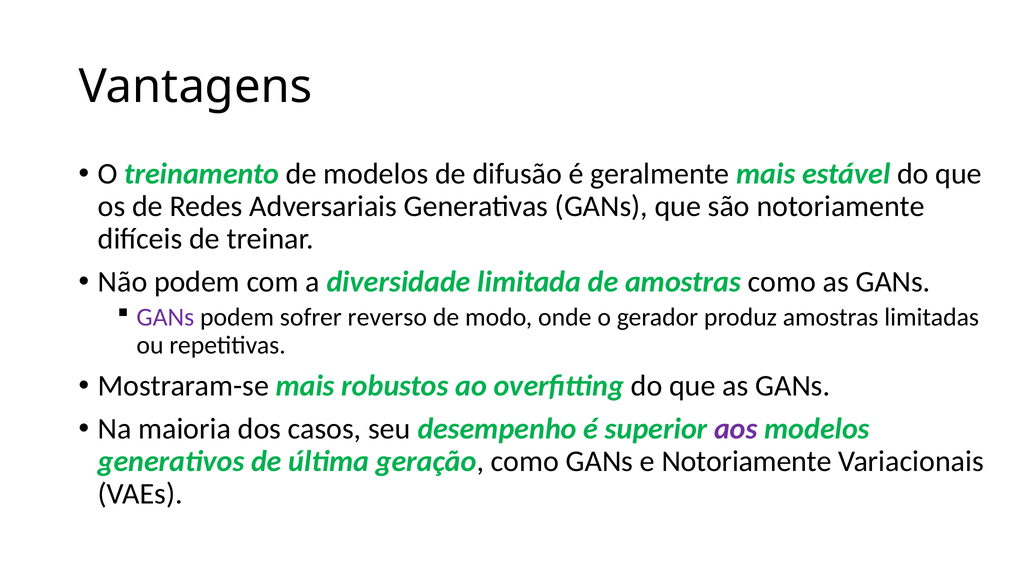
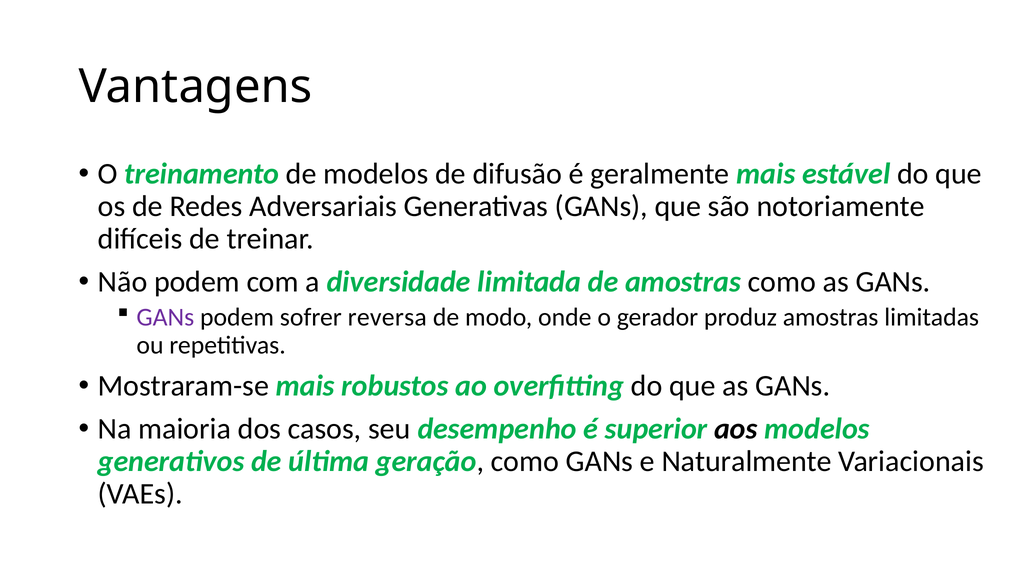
reverso: reverso -> reversa (387, 317)
aos colour: purple -> black (736, 429)
e Notoriamente: Notoriamente -> Naturalmente (747, 462)
